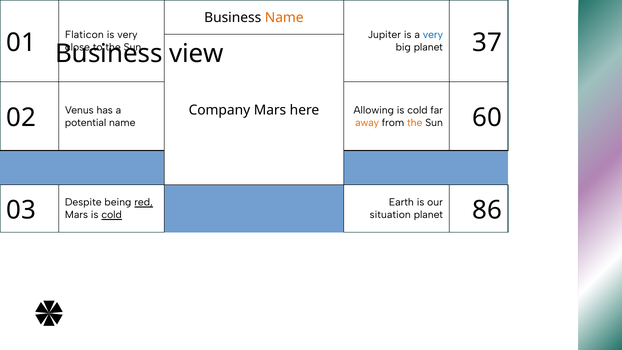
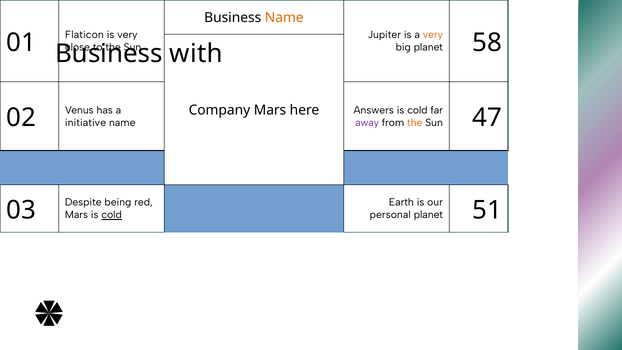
very colour: blue -> orange (433, 35)
37: 37 -> 58 (487, 42)
view: view -> with (196, 54)
Allowing: Allowing -> Answers (374, 110)
potential: potential -> initiative (86, 123)
away colour: orange -> purple (367, 123)
60: 60 -> 47 (487, 118)
red underline: present -> none (144, 203)
situation: situation -> personal (390, 215)
86: 86 -> 51 (487, 210)
